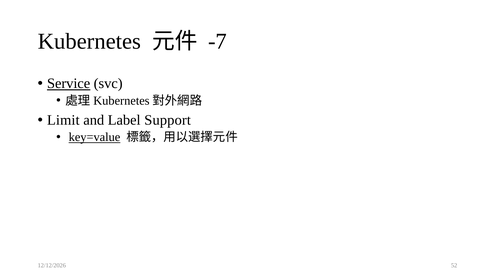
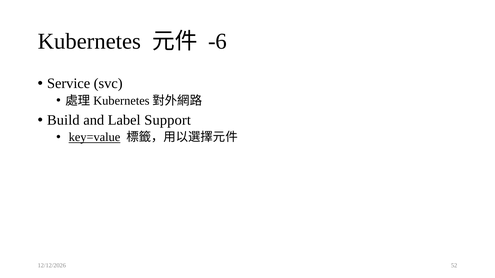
-7: -7 -> -6 (218, 42)
Service underline: present -> none (69, 84)
Limit: Limit -> Build (63, 120)
